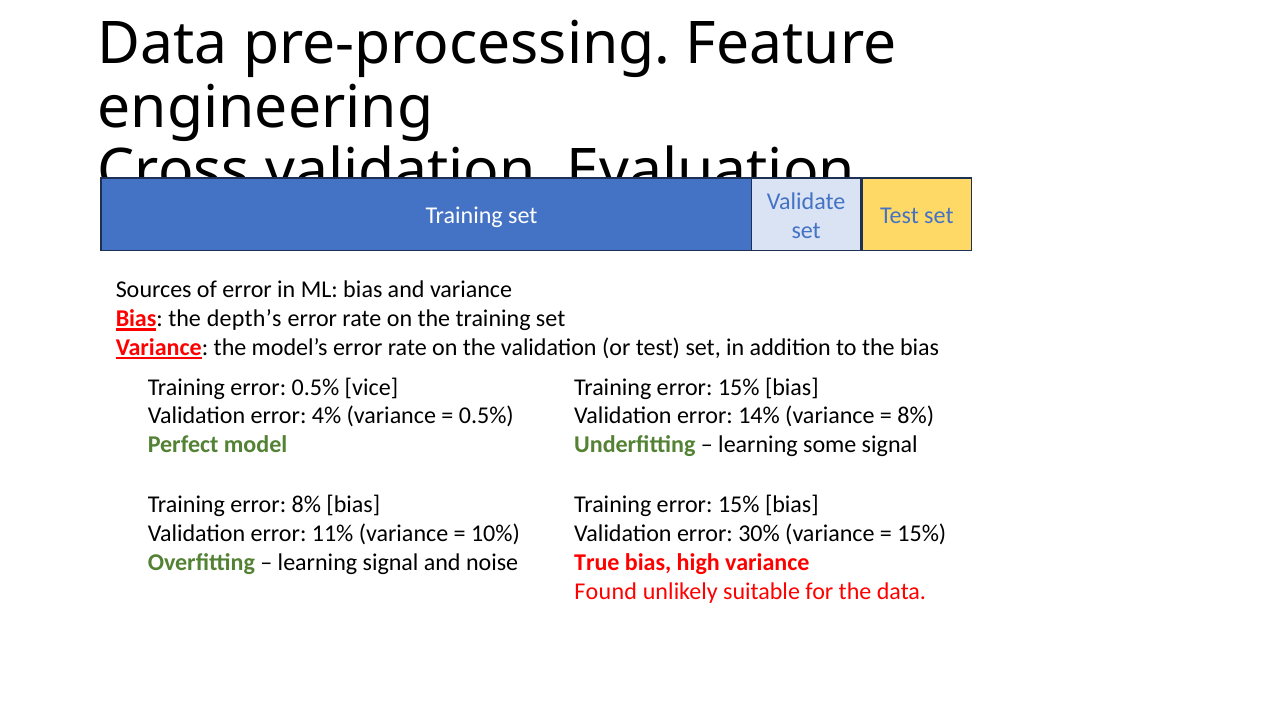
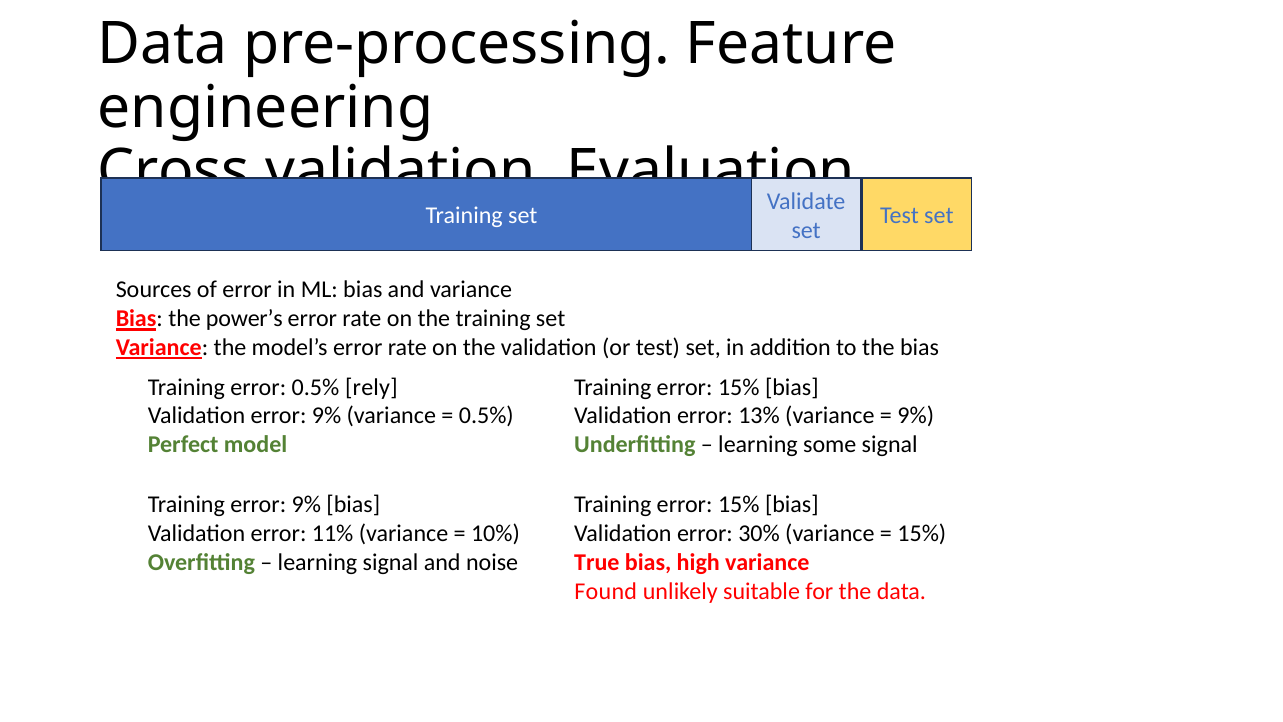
depth’s: depth’s -> power’s (244, 319)
vice: vice -> rely (371, 387)
Validation error 4%: 4% -> 9% (327, 416)
14%: 14% -> 13% (759, 416)
8%: 8% -> 9% (916, 416)
Training error 8%: 8% -> 9% (306, 504)
